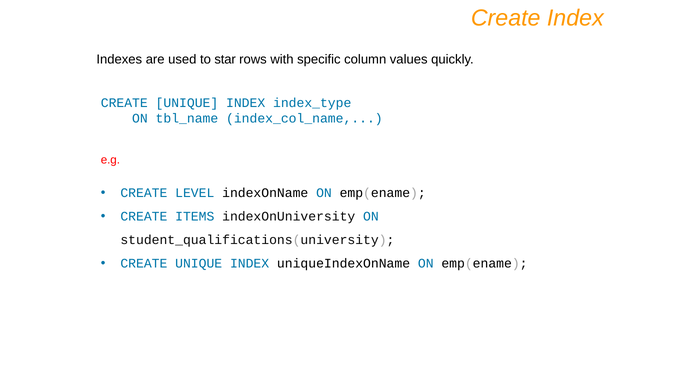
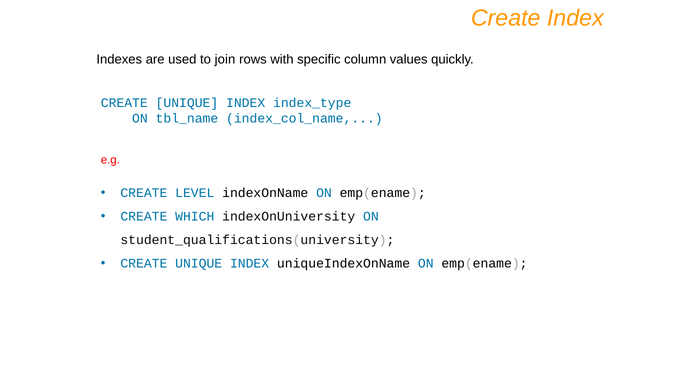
star: star -> join (225, 59)
ITEMS: ITEMS -> WHICH (195, 216)
